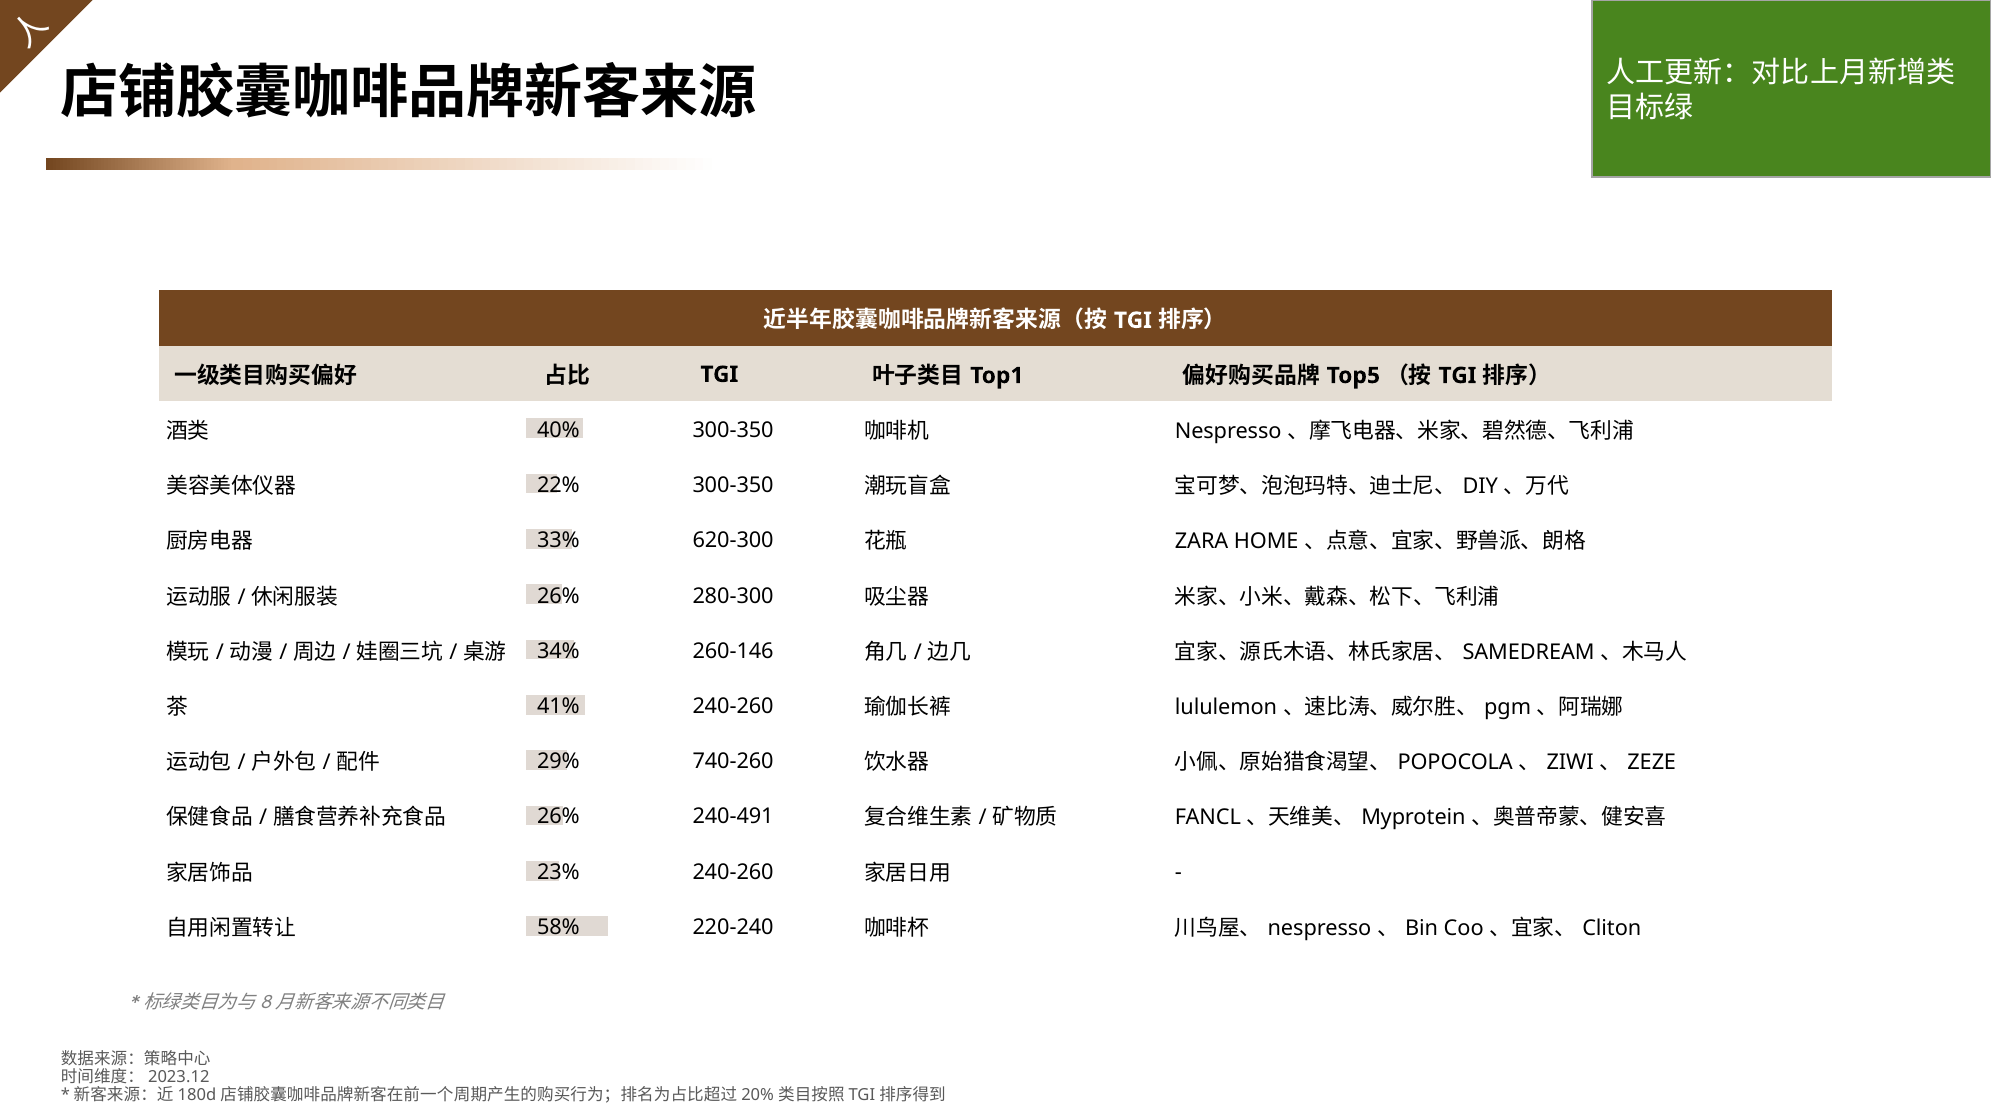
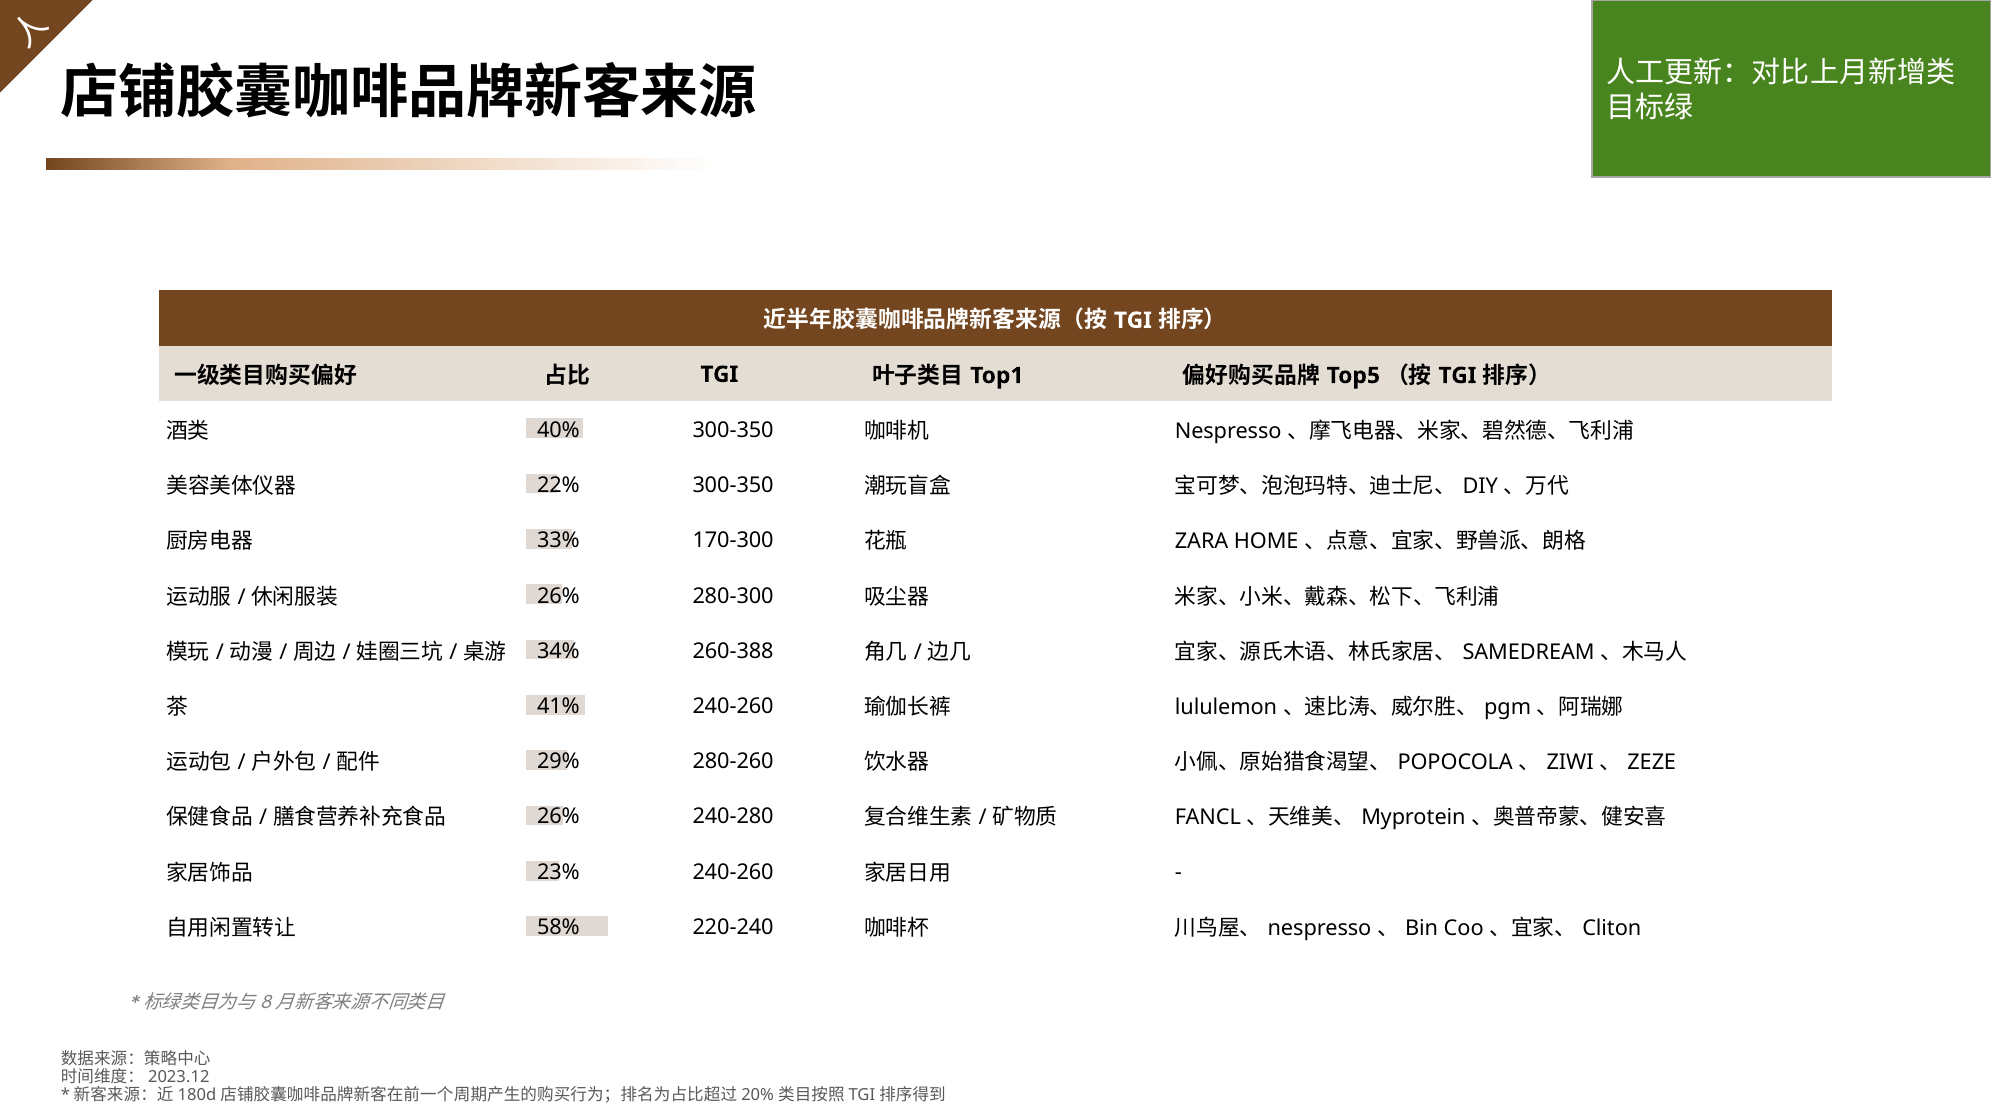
620-300: 620-300 -> 170-300 (733, 541)
260-146: 260-146 -> 260-388 (733, 651)
740-260: 740-260 -> 280-260 (733, 761)
240-491: 240-491 -> 240-280 (733, 817)
